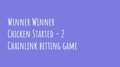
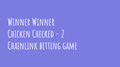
Started: Started -> Checked (43, 34)
